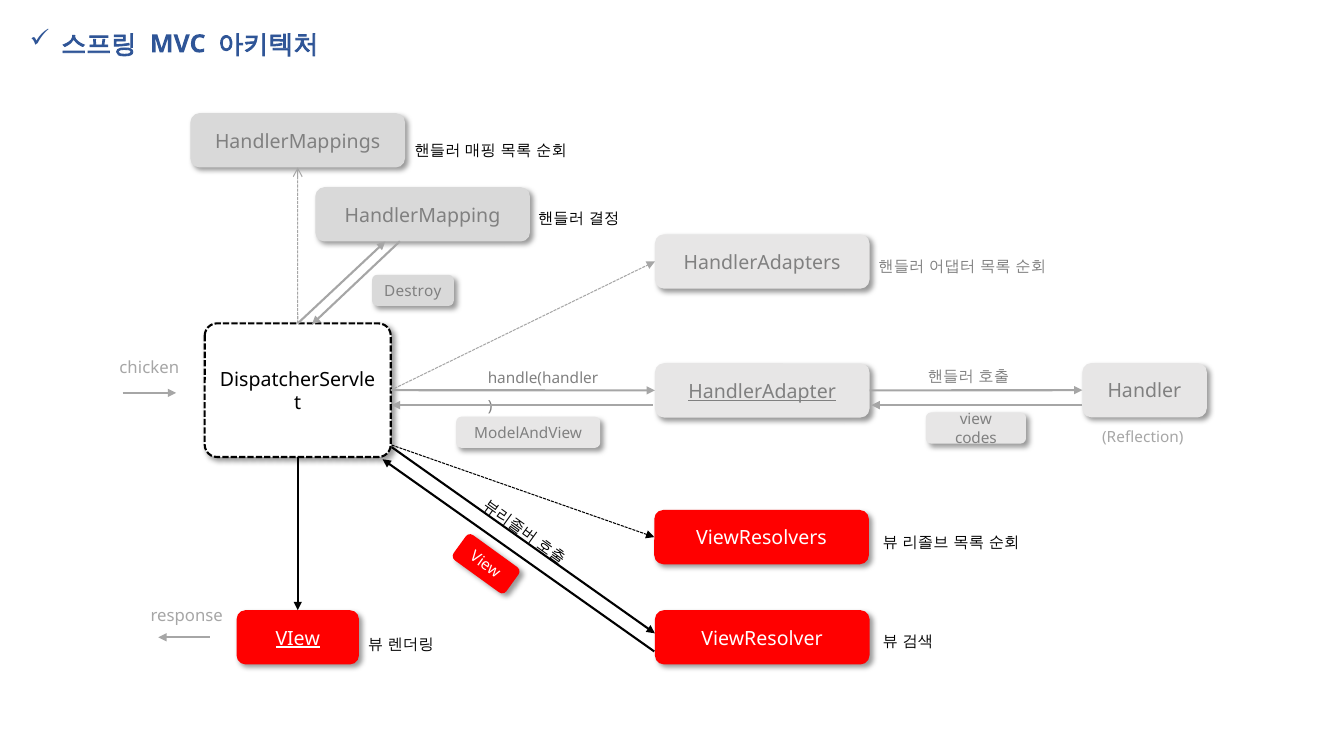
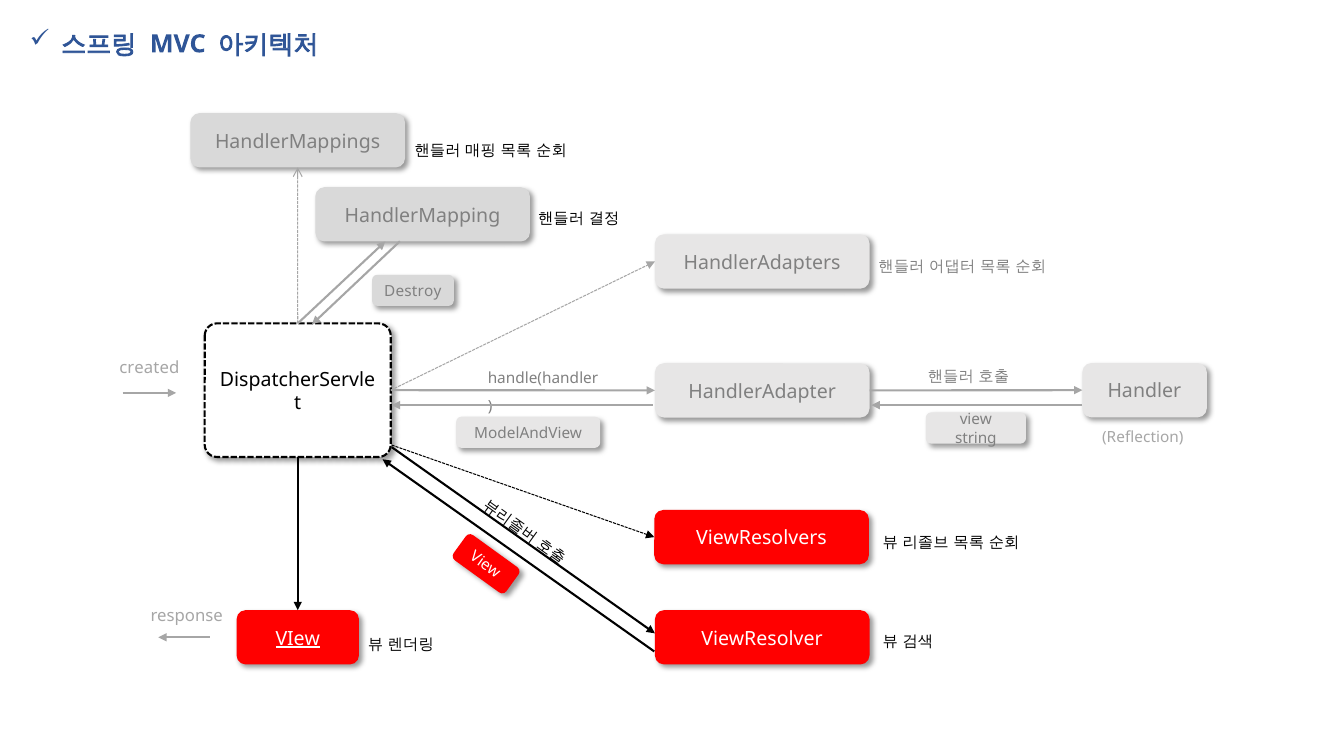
chicken: chicken -> created (149, 368)
HandlerAdapter underline: present -> none (762, 392)
codes: codes -> string (976, 438)
